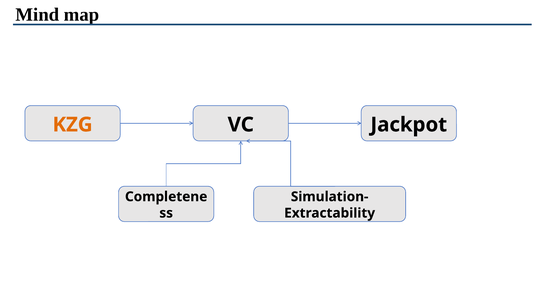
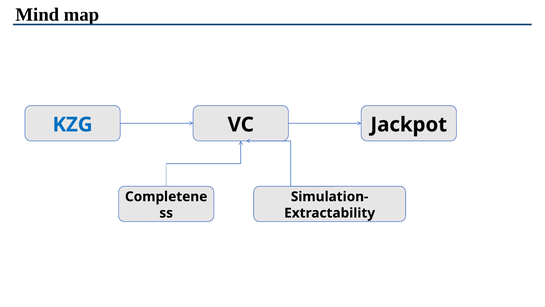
KZG colour: orange -> blue (73, 124)
